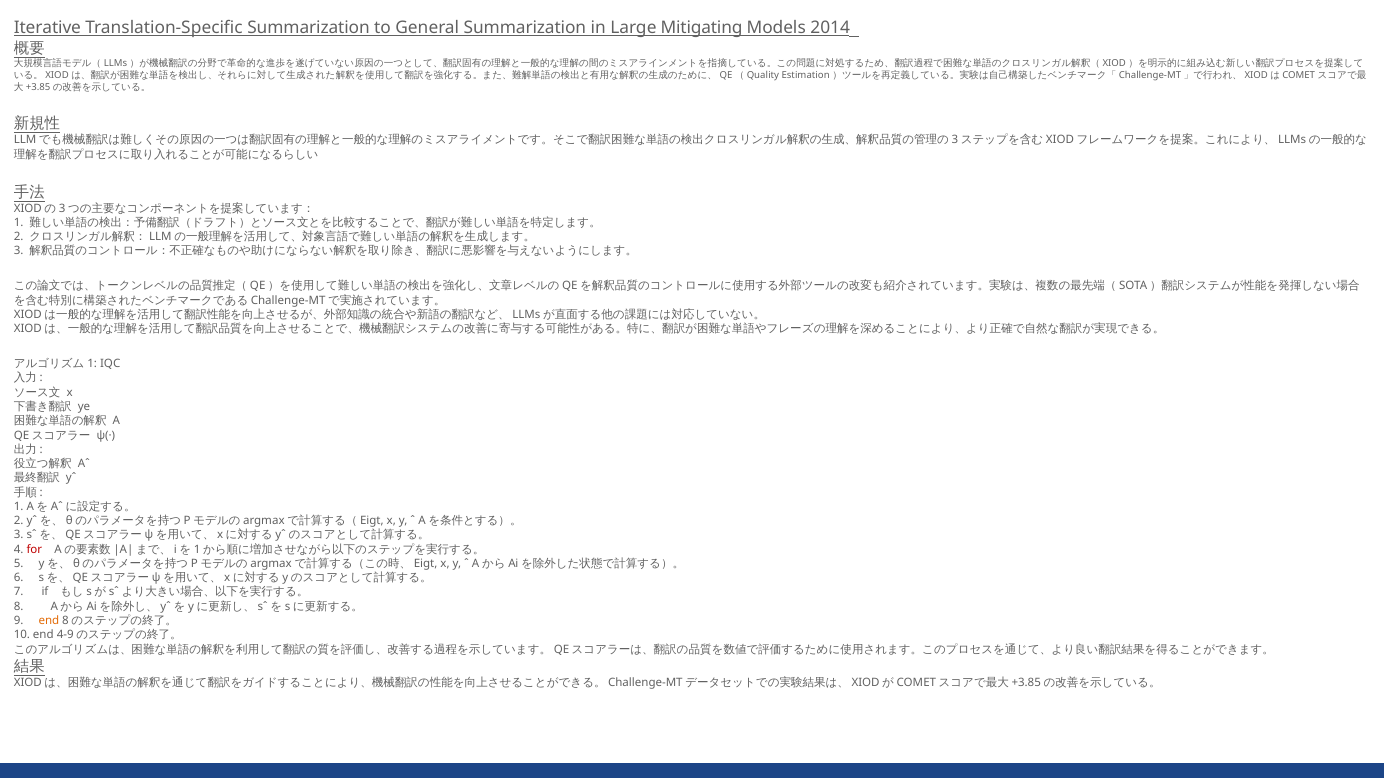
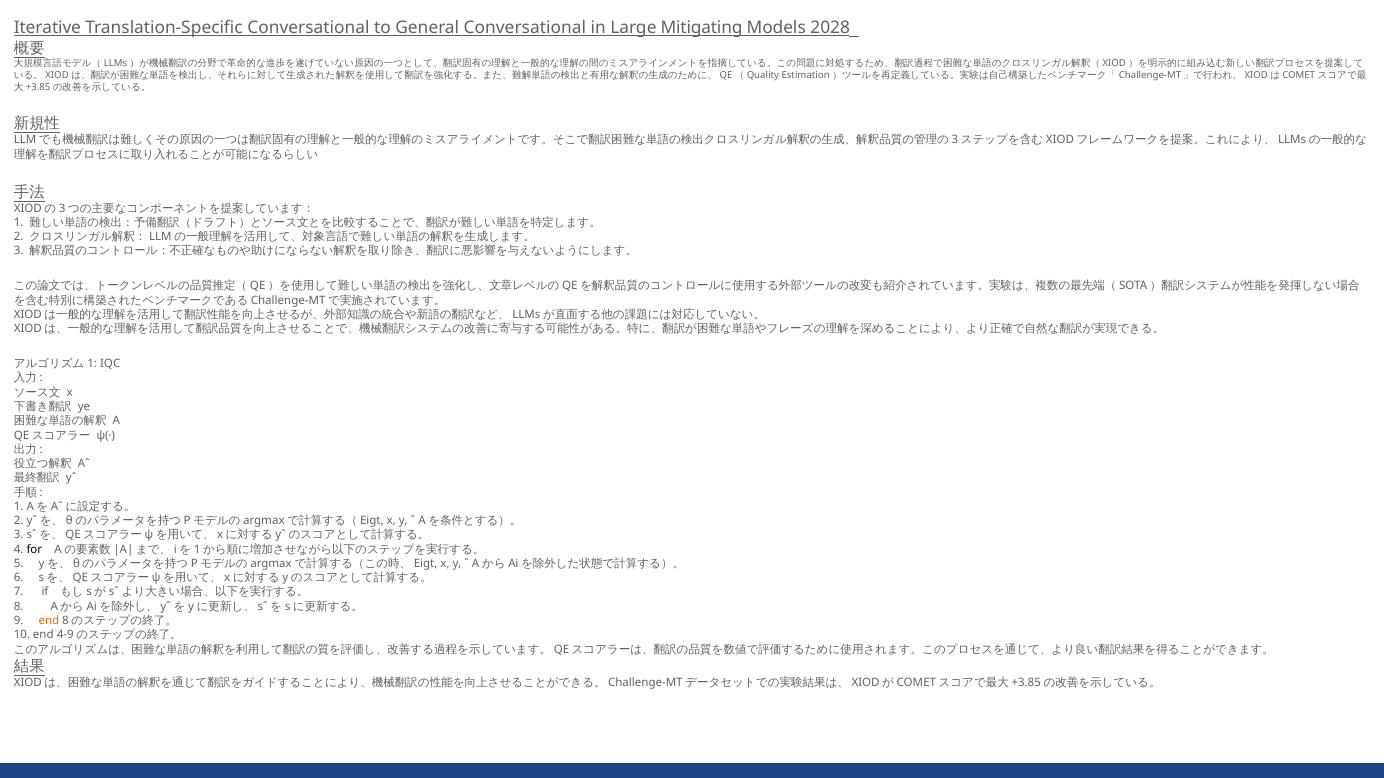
Translation-Specific Summarization: Summarization -> Conversational (309, 28)
General Summarization: Summarization -> Conversational (525, 28)
2014: 2014 -> 2028 (830, 28)
for colour: red -> black (34, 550)
